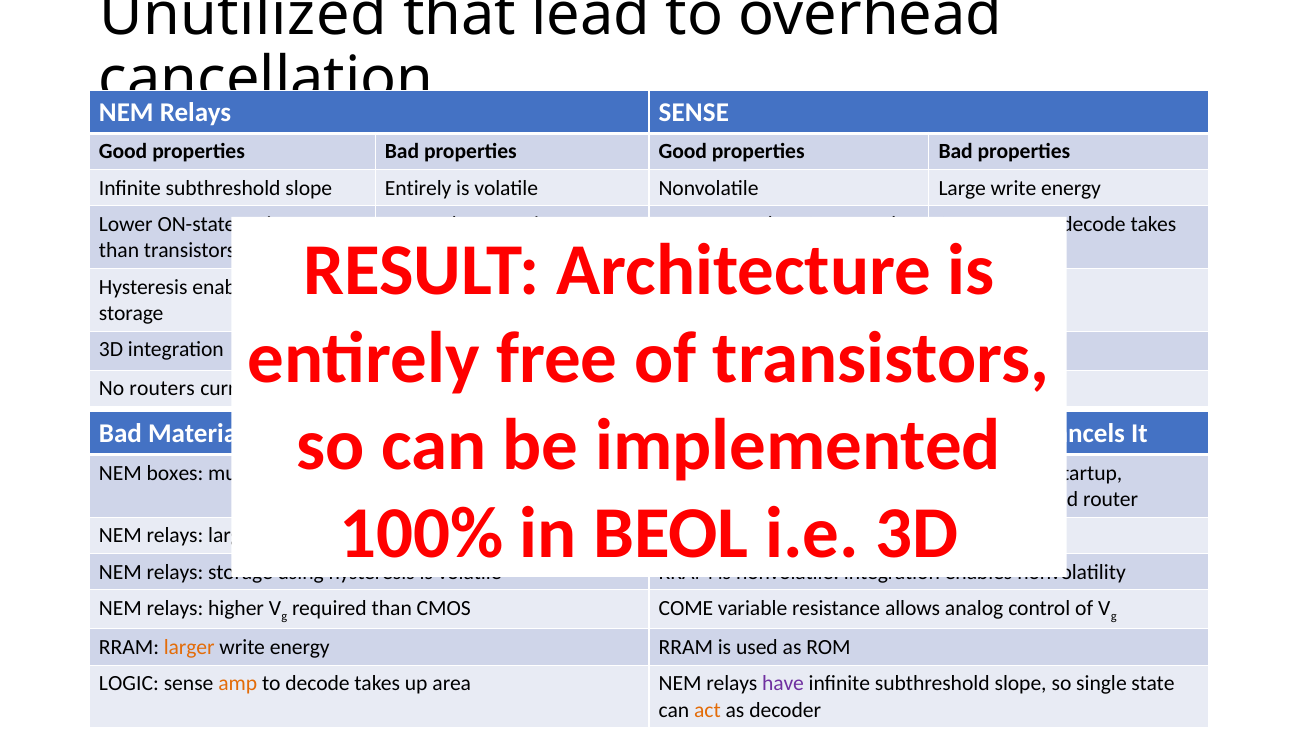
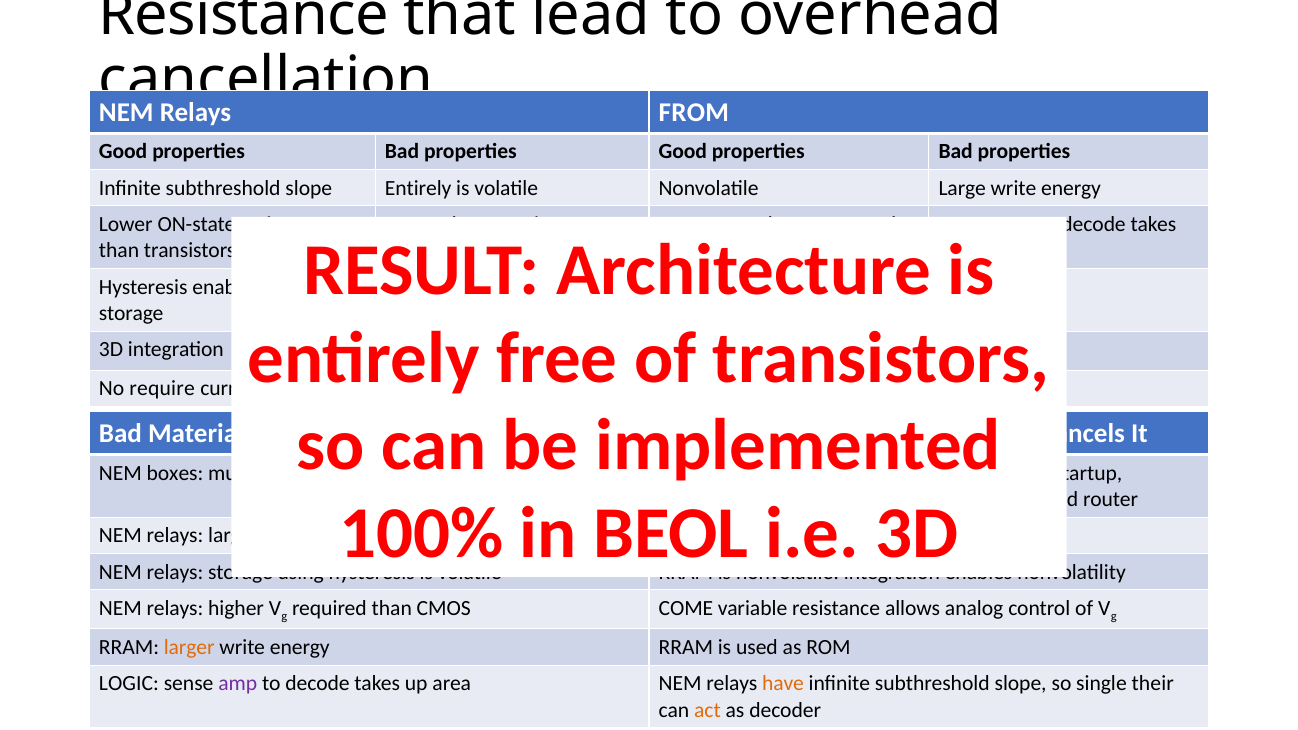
Unutilized: Unutilized -> Resistance (244, 15)
SENSE: SENSE -> FROM (694, 112)
routers: routers -> require (162, 389)
amp colour: orange -> purple (238, 684)
have colour: purple -> orange (783, 684)
state: state -> their (1153, 684)
